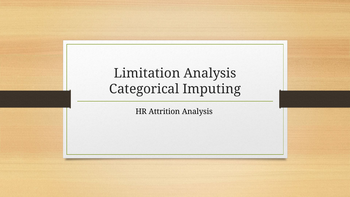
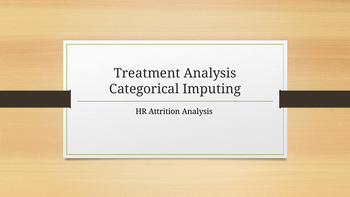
Limitation: Limitation -> Treatment (147, 73)
